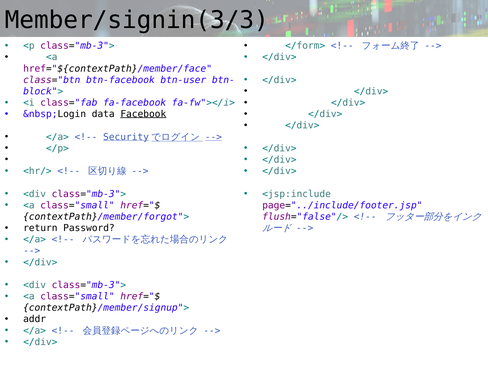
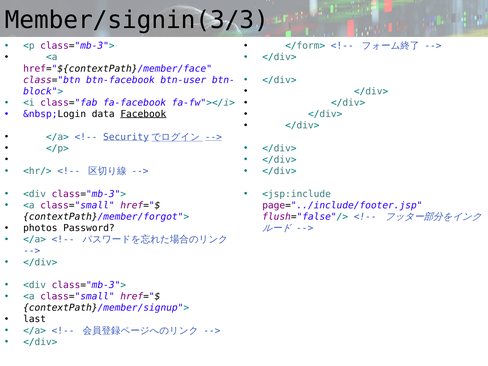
return: return -> photos (40, 228)
addr: addr -> last (35, 319)
